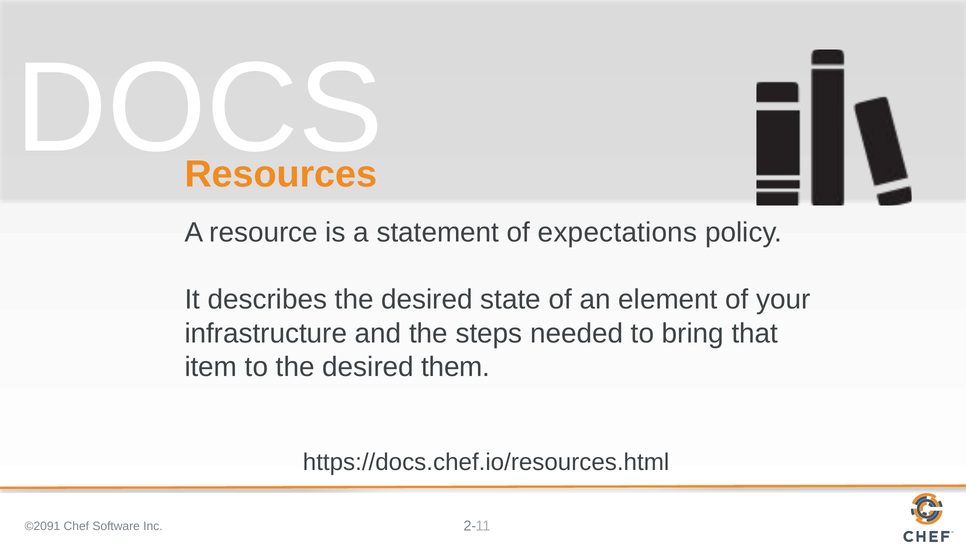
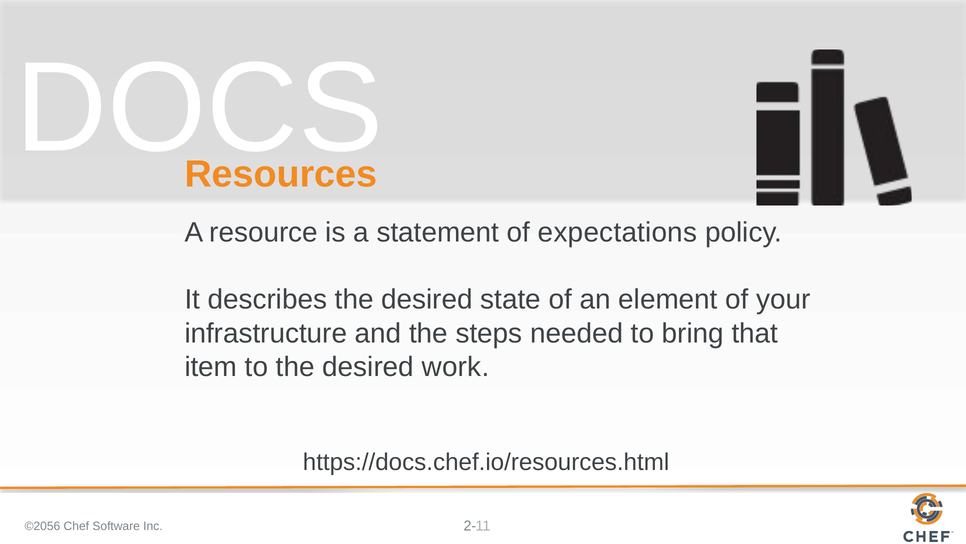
them: them -> work (456, 366)
©2091: ©2091 -> ©2056 (43, 526)
